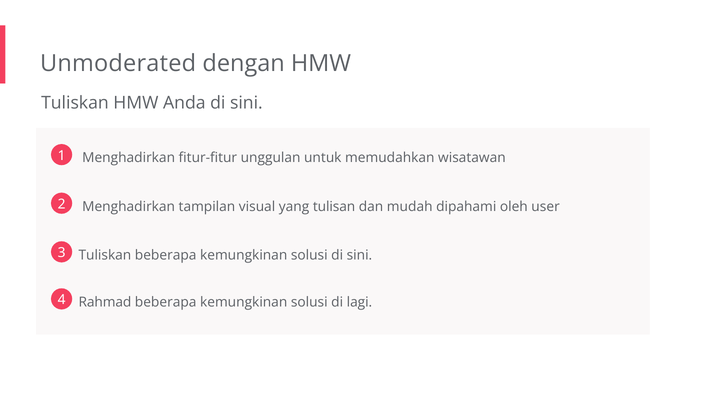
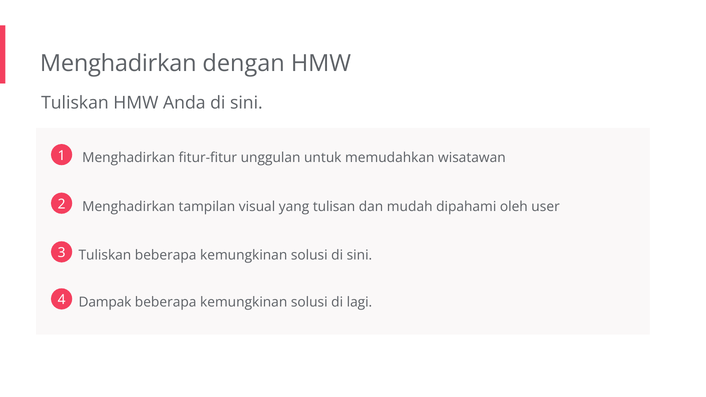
Unmoderated: Unmoderated -> Menghadirkan (118, 63)
Rahmad: Rahmad -> Dampak (105, 302)
